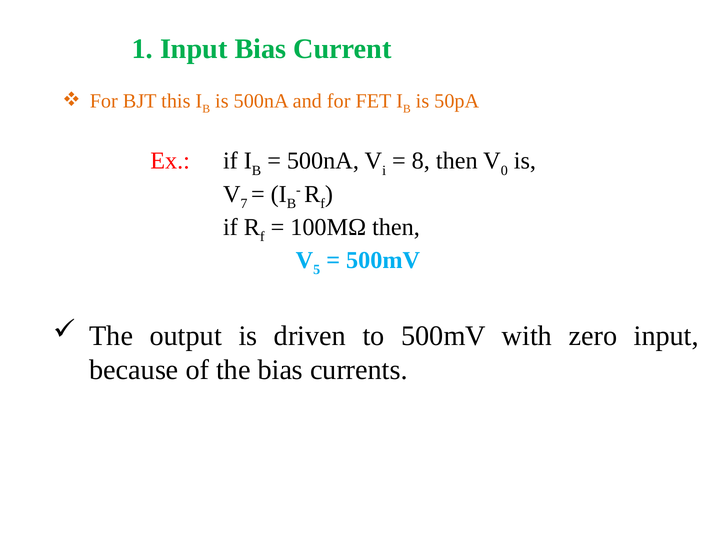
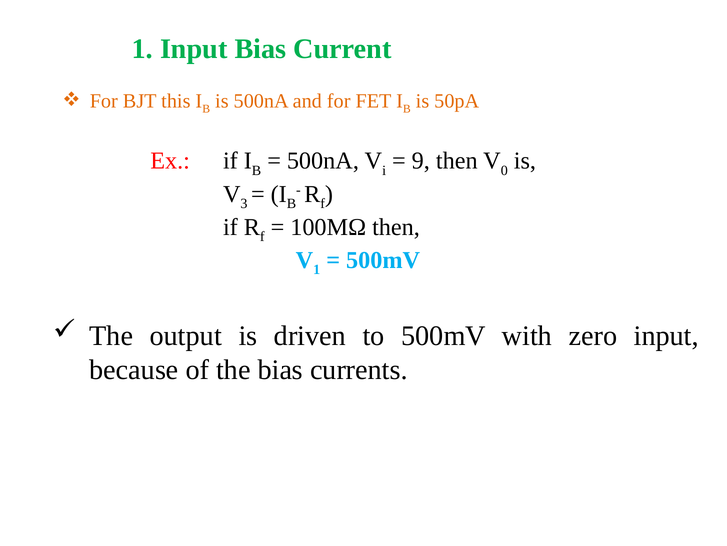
8: 8 -> 9 (421, 161)
7: 7 -> 3 (244, 203)
5: 5 -> 1 (317, 269)
